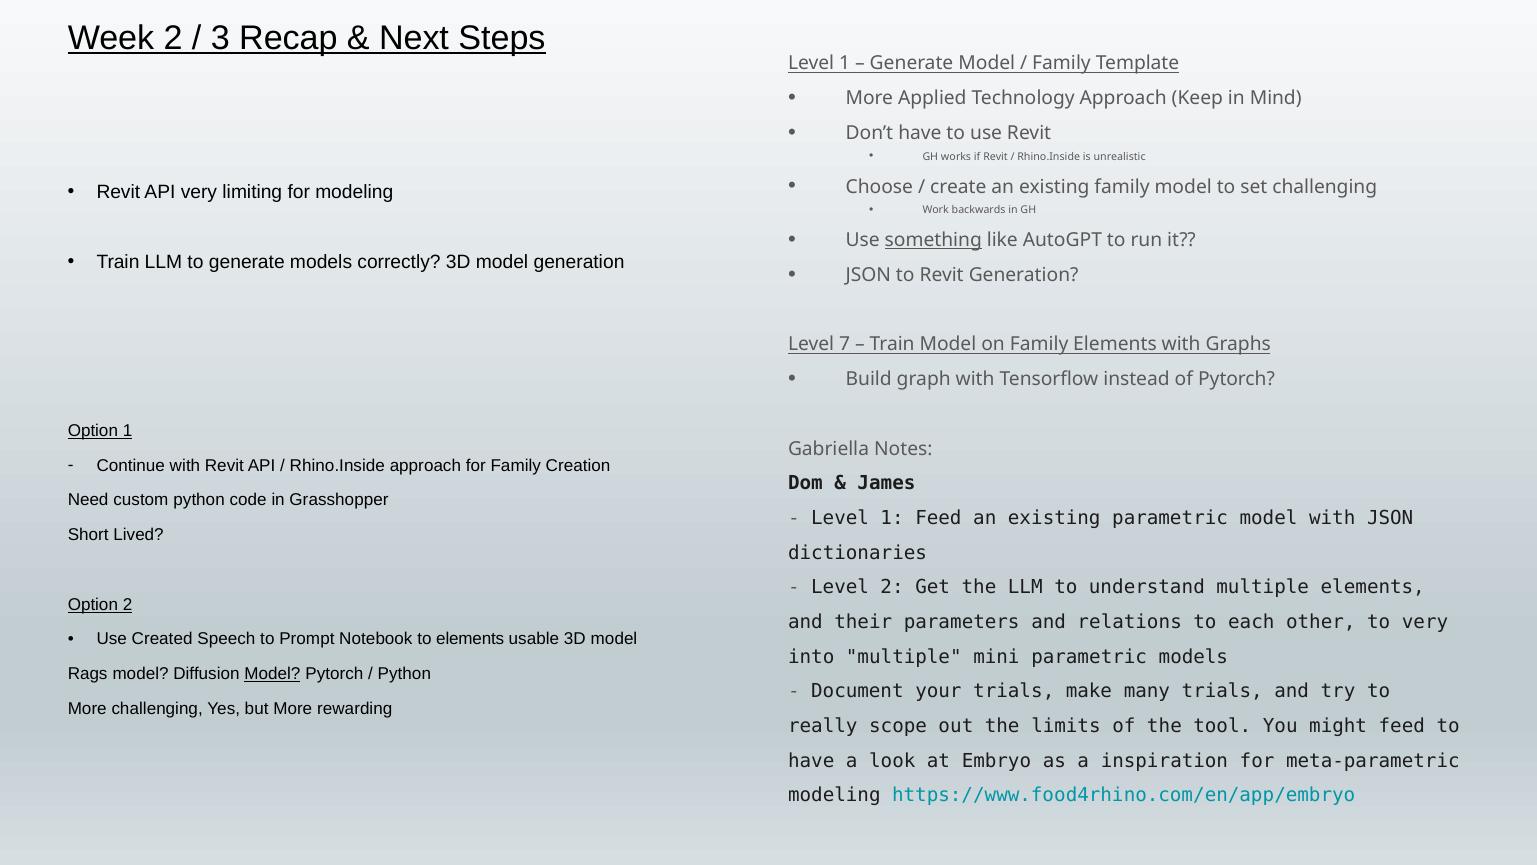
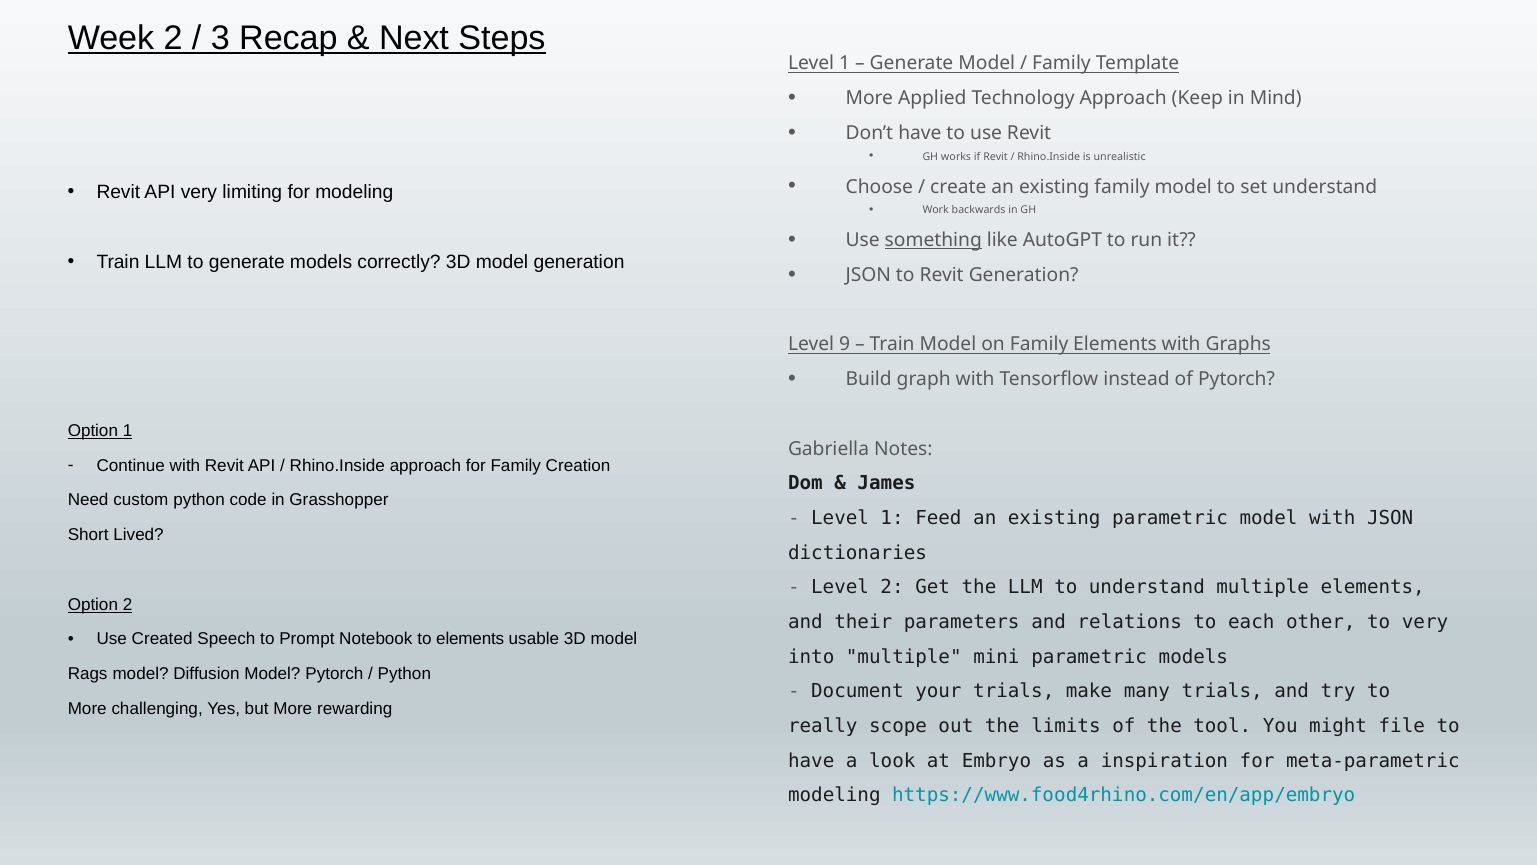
set challenging: challenging -> understand (1325, 187)
7: 7 -> 9 (845, 344)
Model underline: present -> none (272, 674)
might feed: feed -> file (1402, 726)
